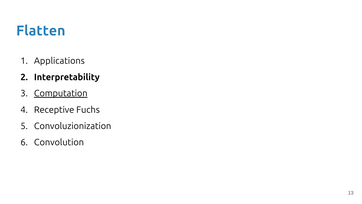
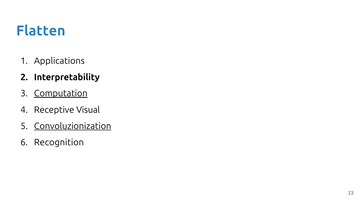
Fuchs: Fuchs -> Visual (88, 110)
Convoluzionization underline: none -> present (73, 126)
Convolution: Convolution -> Recognition (59, 142)
